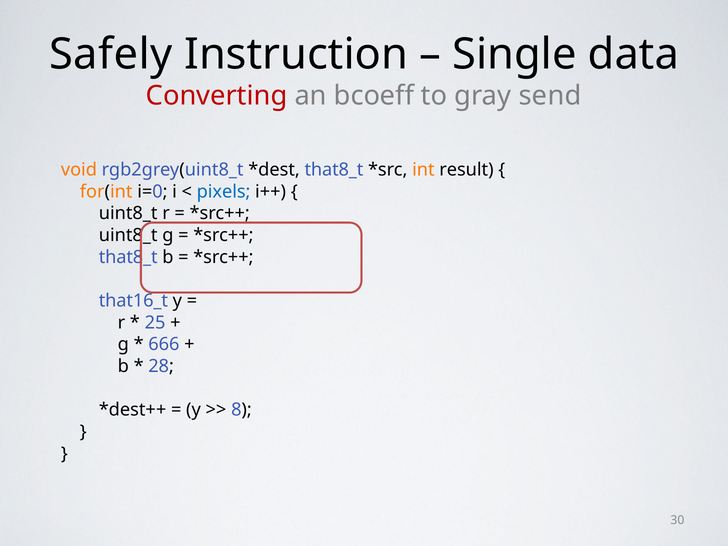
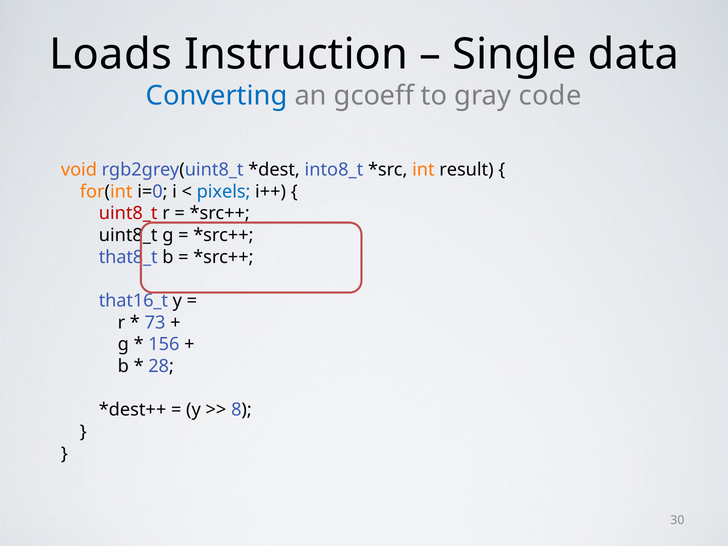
Safely: Safely -> Loads (111, 55)
Converting colour: red -> blue (217, 96)
bcoeff: bcoeff -> gcoeff (374, 96)
send: send -> code (550, 96)
that8_t: that8_t -> into8_t (334, 170)
uint8_t colour: black -> red (128, 213)
25: 25 -> 73 (155, 323)
666: 666 -> 156 (164, 344)
